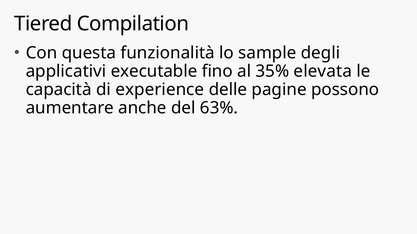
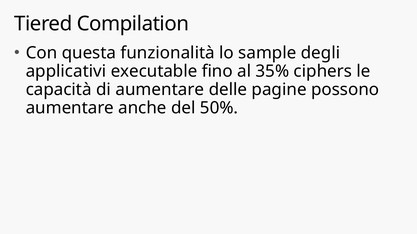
elevata: elevata -> ciphers (323, 71)
di experience: experience -> aumentare (160, 90)
63%: 63% -> 50% (219, 108)
